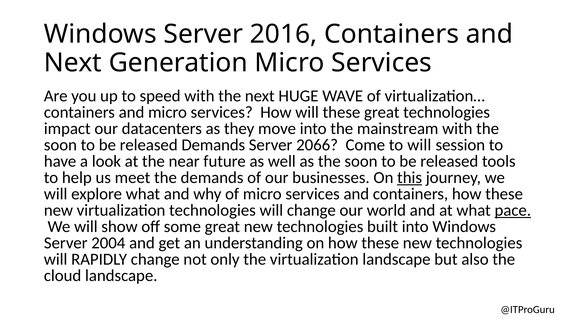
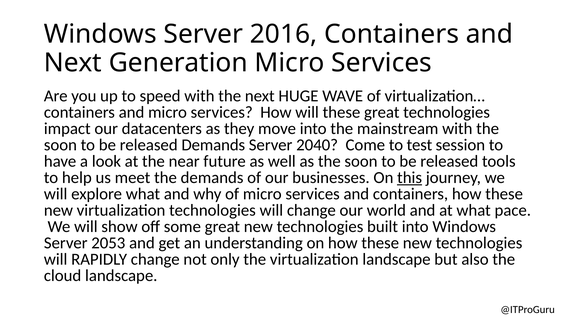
2066: 2066 -> 2040 (317, 145)
to will: will -> test (419, 145)
pace underline: present -> none (513, 210)
2004: 2004 -> 2053 (108, 243)
